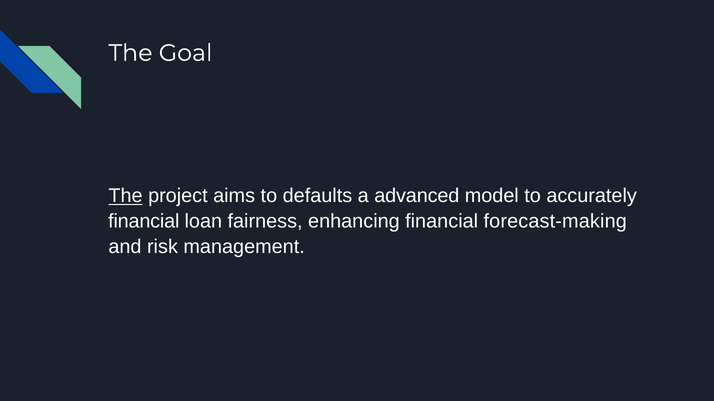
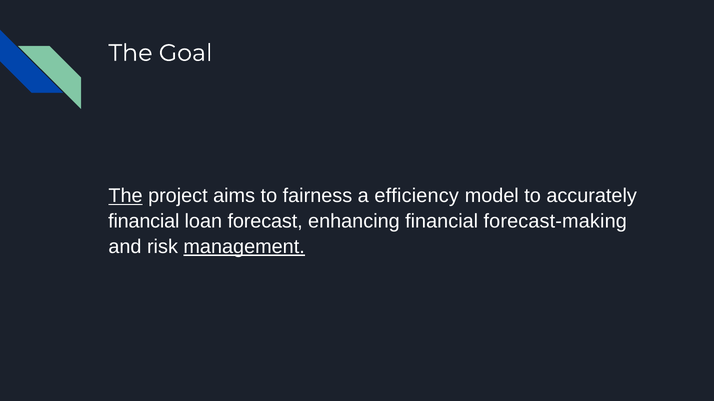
defaults: defaults -> fairness (317, 196)
advanced: advanced -> efficiency (417, 196)
fairness: fairness -> forecast (265, 222)
management underline: none -> present (244, 247)
